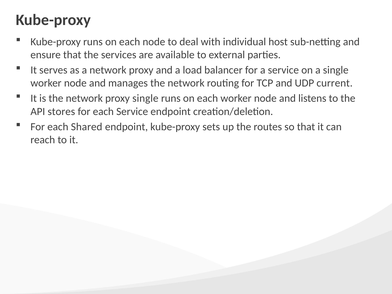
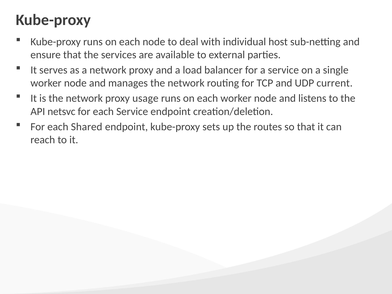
proxy single: single -> usage (145, 98)
stores: stores -> netsvc (61, 111)
